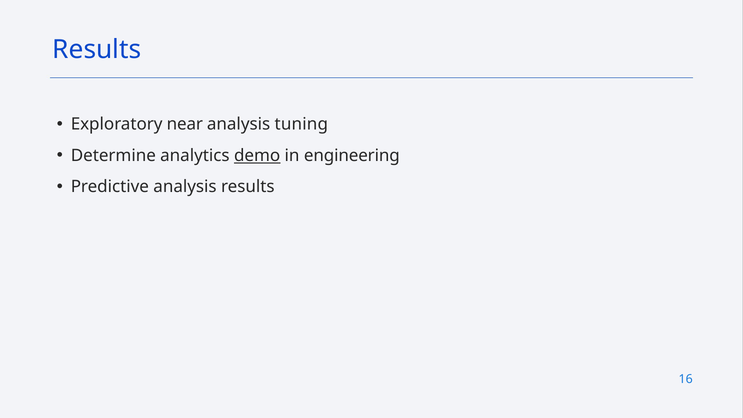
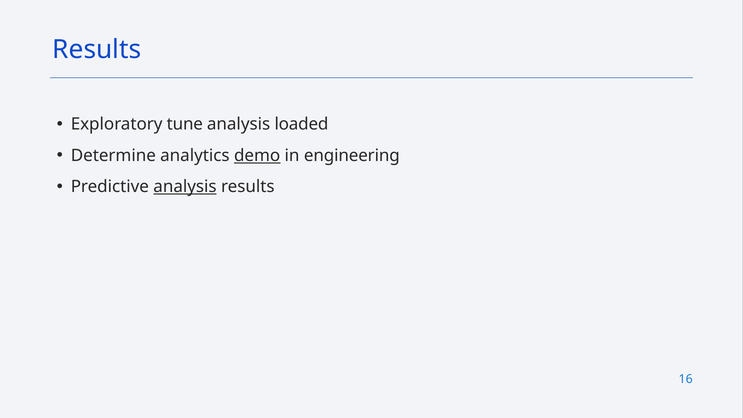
near: near -> tune (185, 124)
tuning: tuning -> loaded (301, 124)
analysis underline: none -> present (185, 187)
